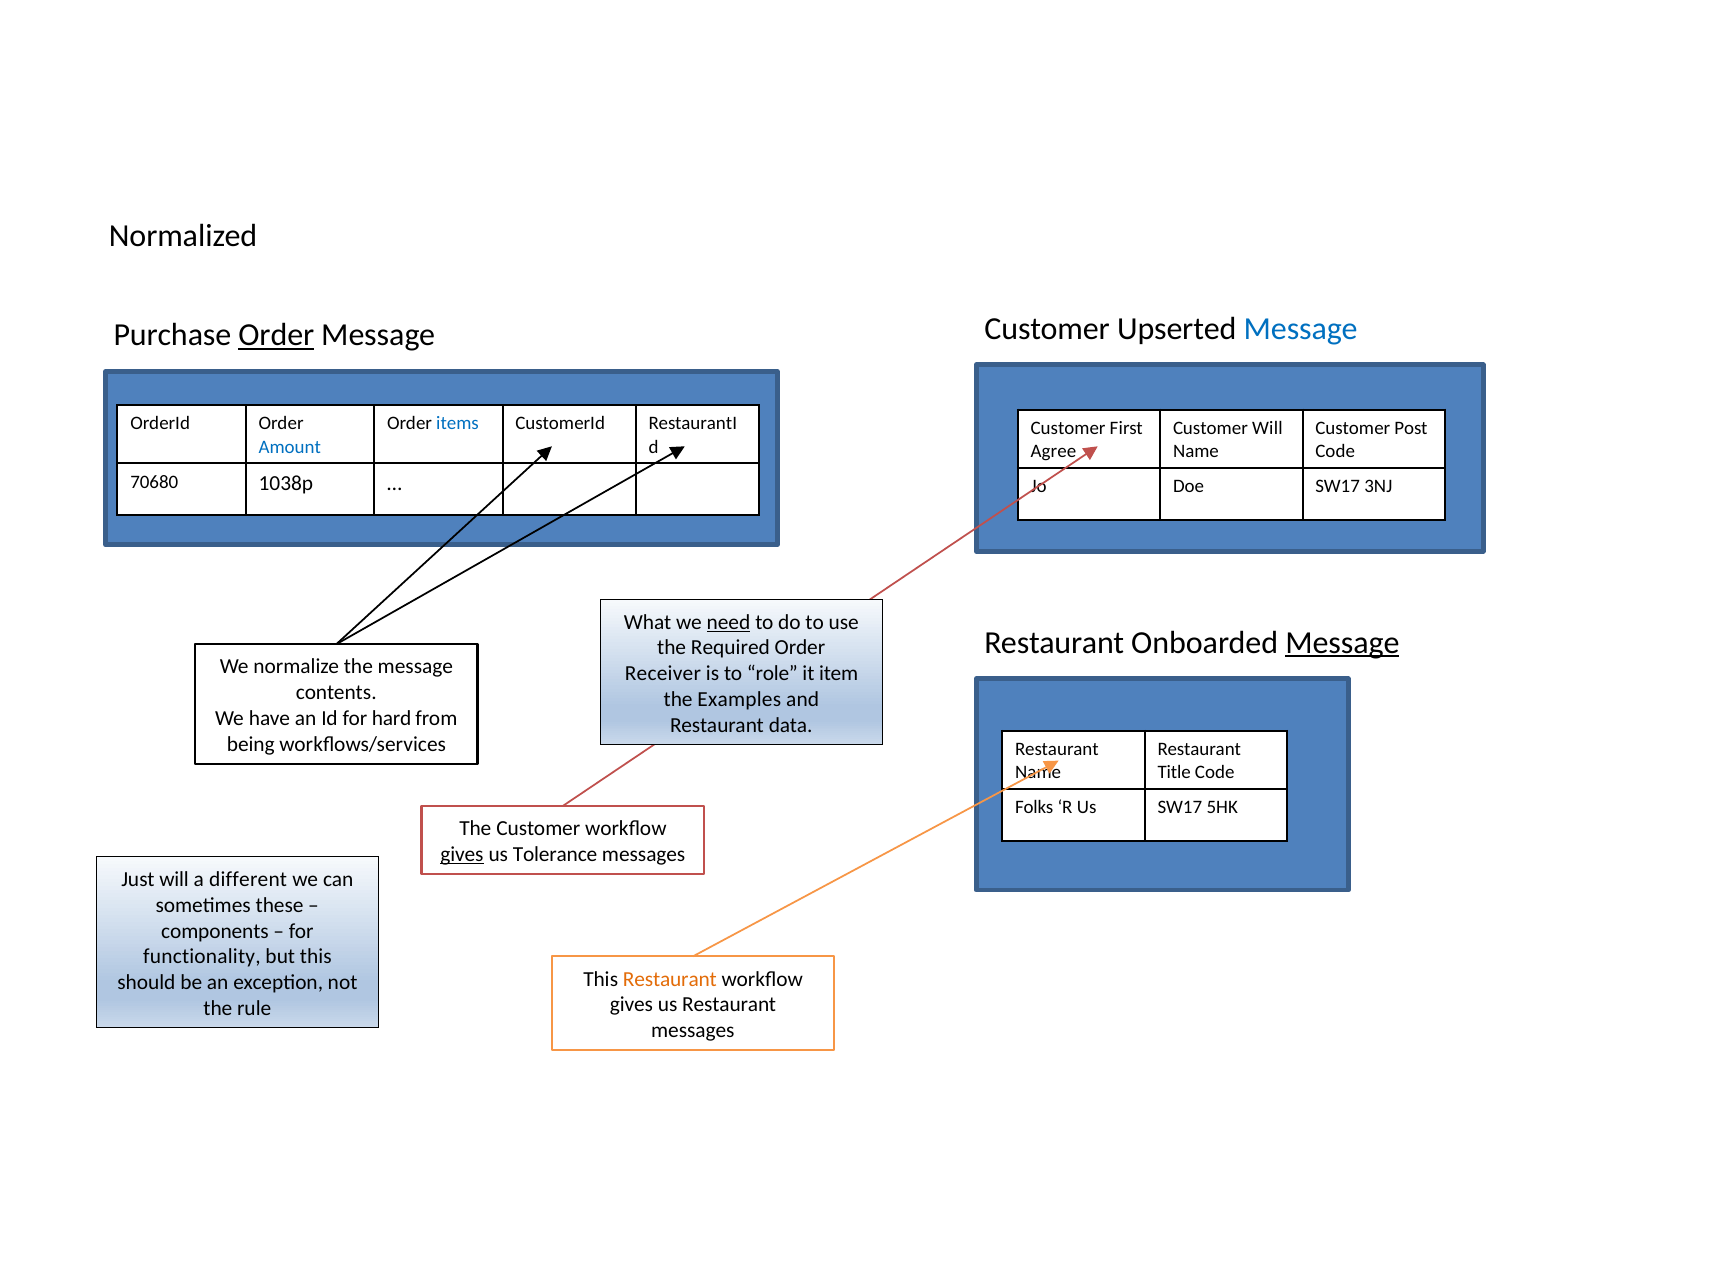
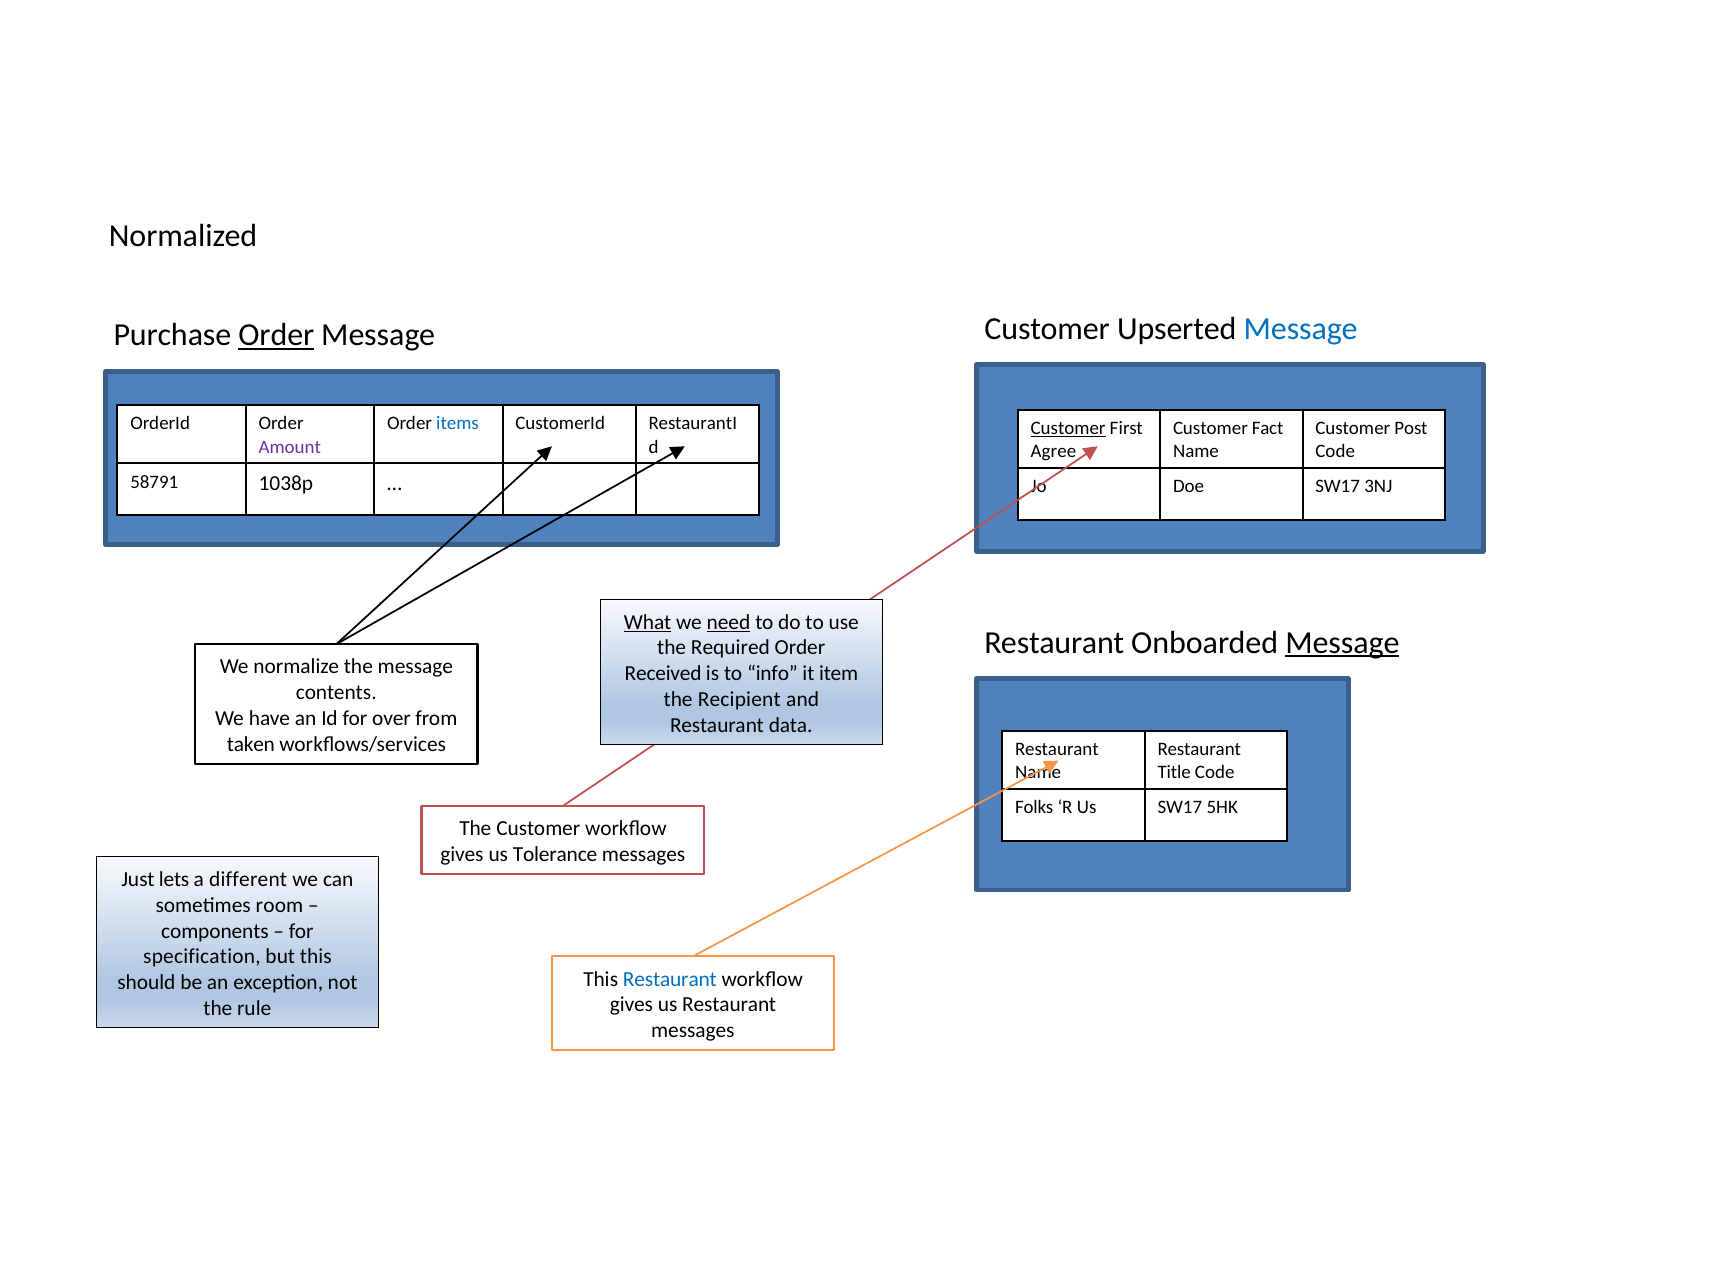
Customer underline: none -> present (1068, 428)
Customer Will: Will -> Fact (1268, 428)
Amount colour: blue -> purple (290, 447)
70680: 70680 -> 58791 (154, 482)
What underline: none -> present (648, 622)
Receiver: Receiver -> Received (663, 673)
role: role -> info (772, 673)
Examples: Examples -> Recipient (739, 699)
hard: hard -> over (392, 718)
being: being -> taken (251, 744)
gives underline: present -> none (462, 854)
Just will: will -> lets (174, 880)
these: these -> room (279, 905)
functionality: functionality -> specification (202, 957)
Restaurant colour: orange -> blue (670, 979)
